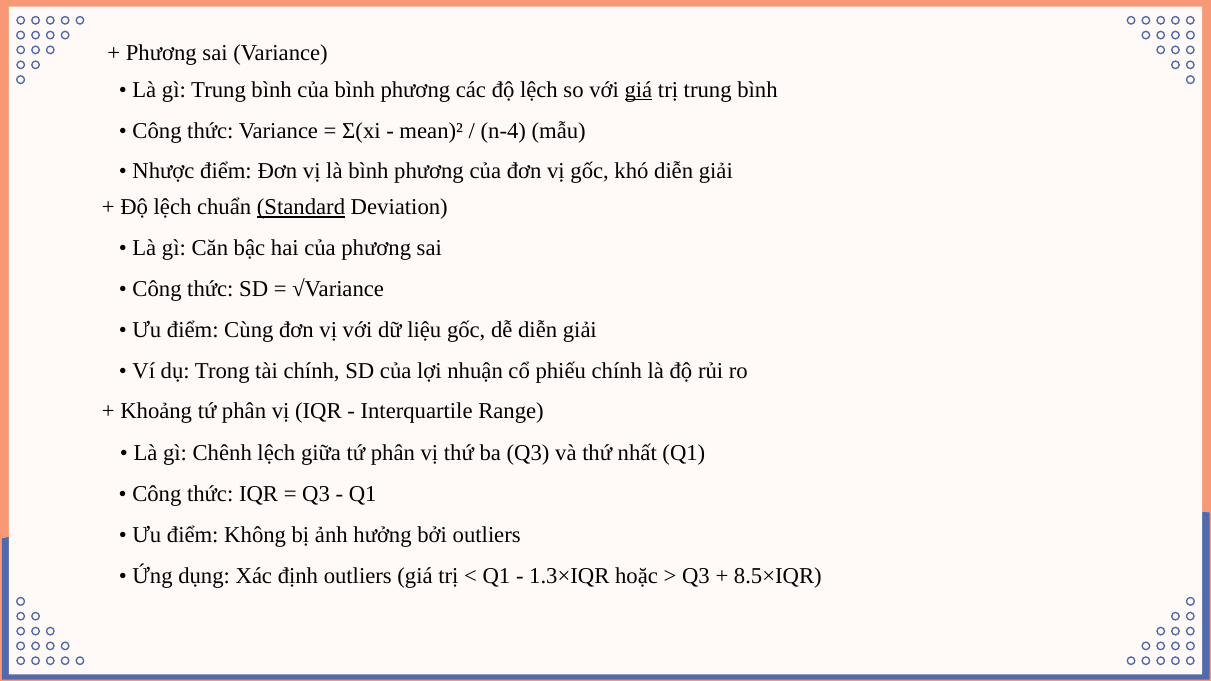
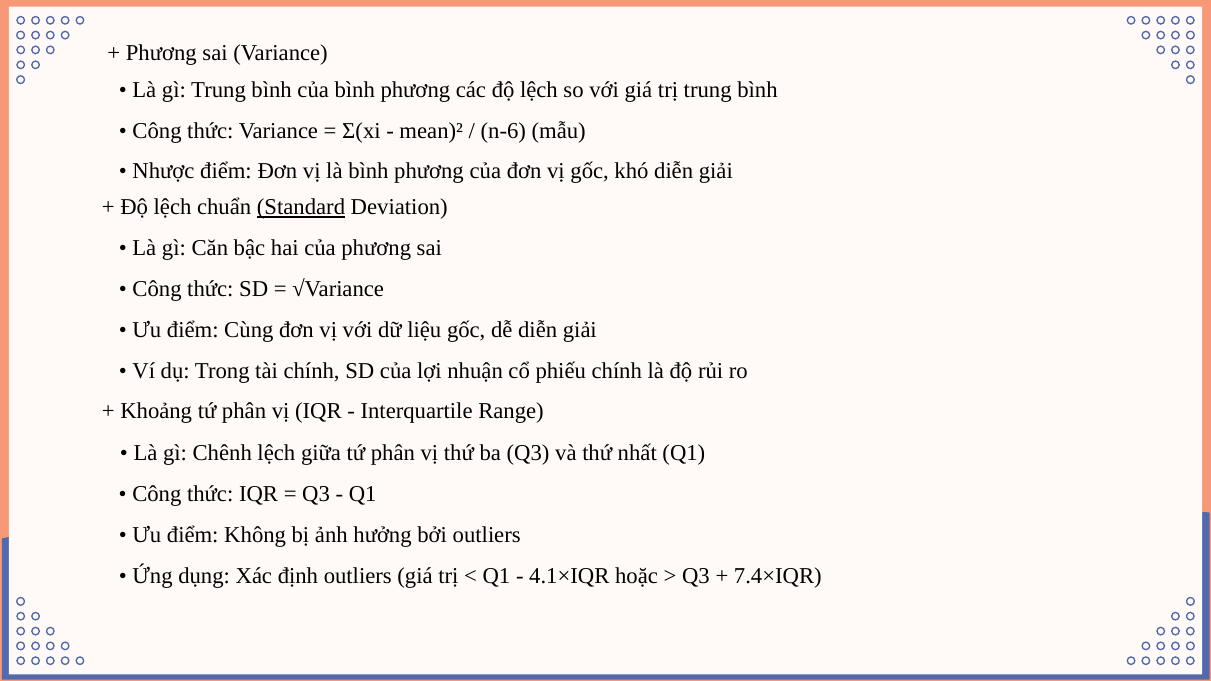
giá underline: present -> none (638, 90)
n-4: n-4 -> n-6 (503, 131)
1.3×IQR: 1.3×IQR -> 4.1×IQR (569, 576)
8.5×IQR: 8.5×IQR -> 7.4×IQR (778, 576)
